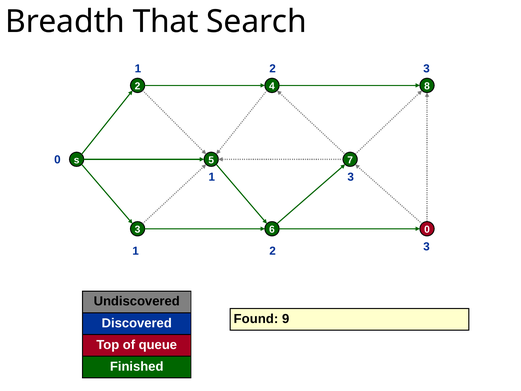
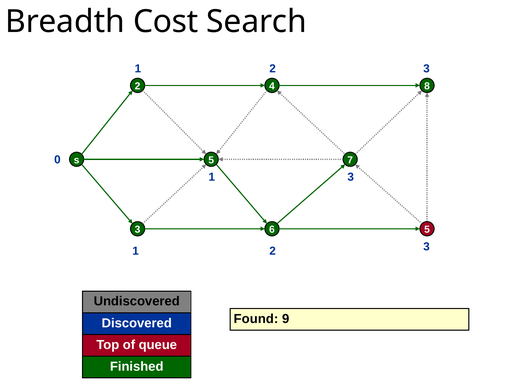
That: That -> Cost (166, 22)
6 0: 0 -> 5 (427, 229)
